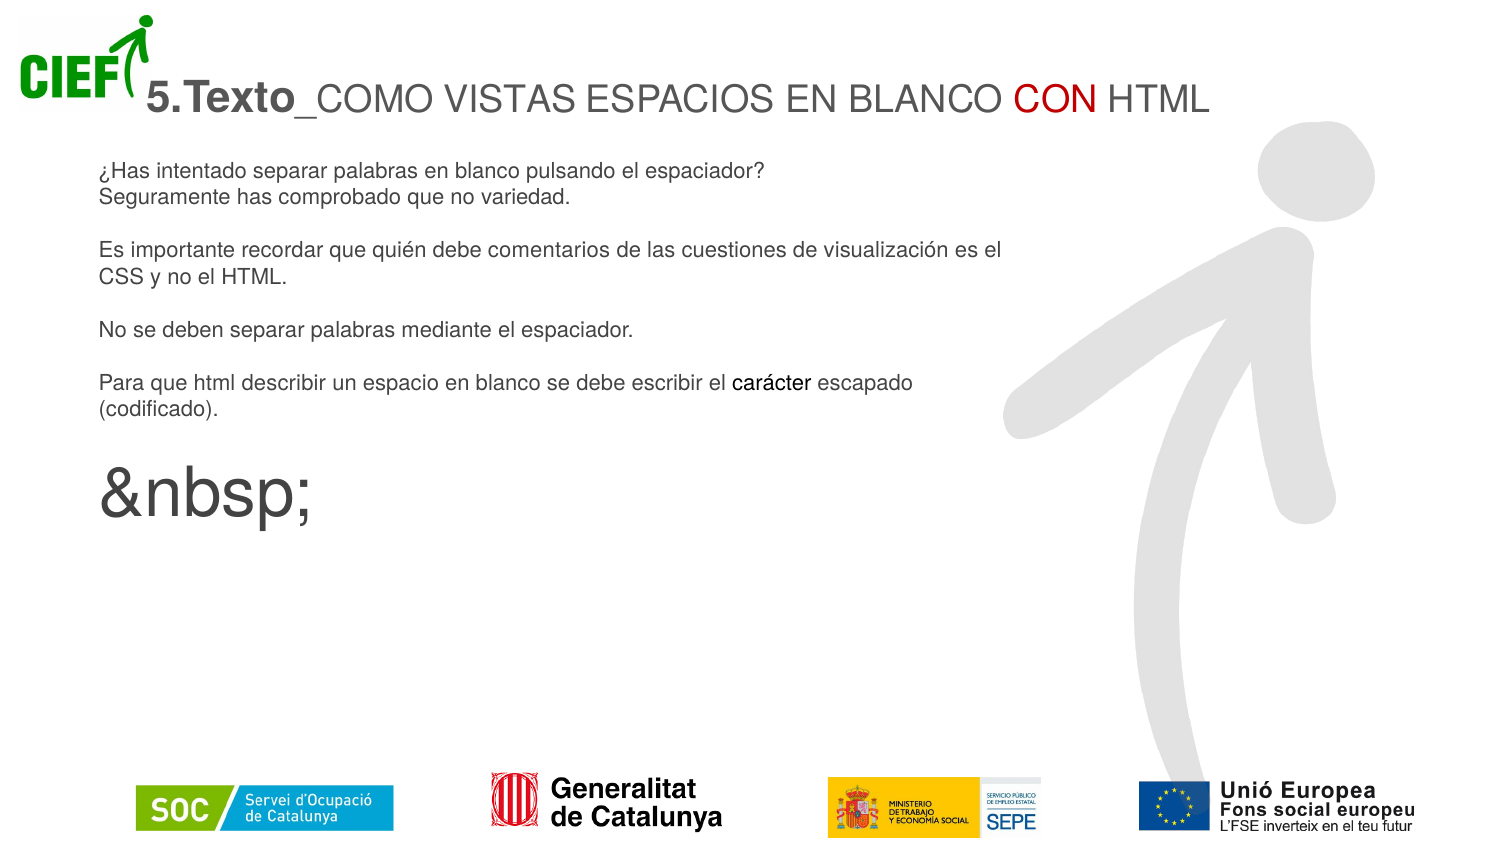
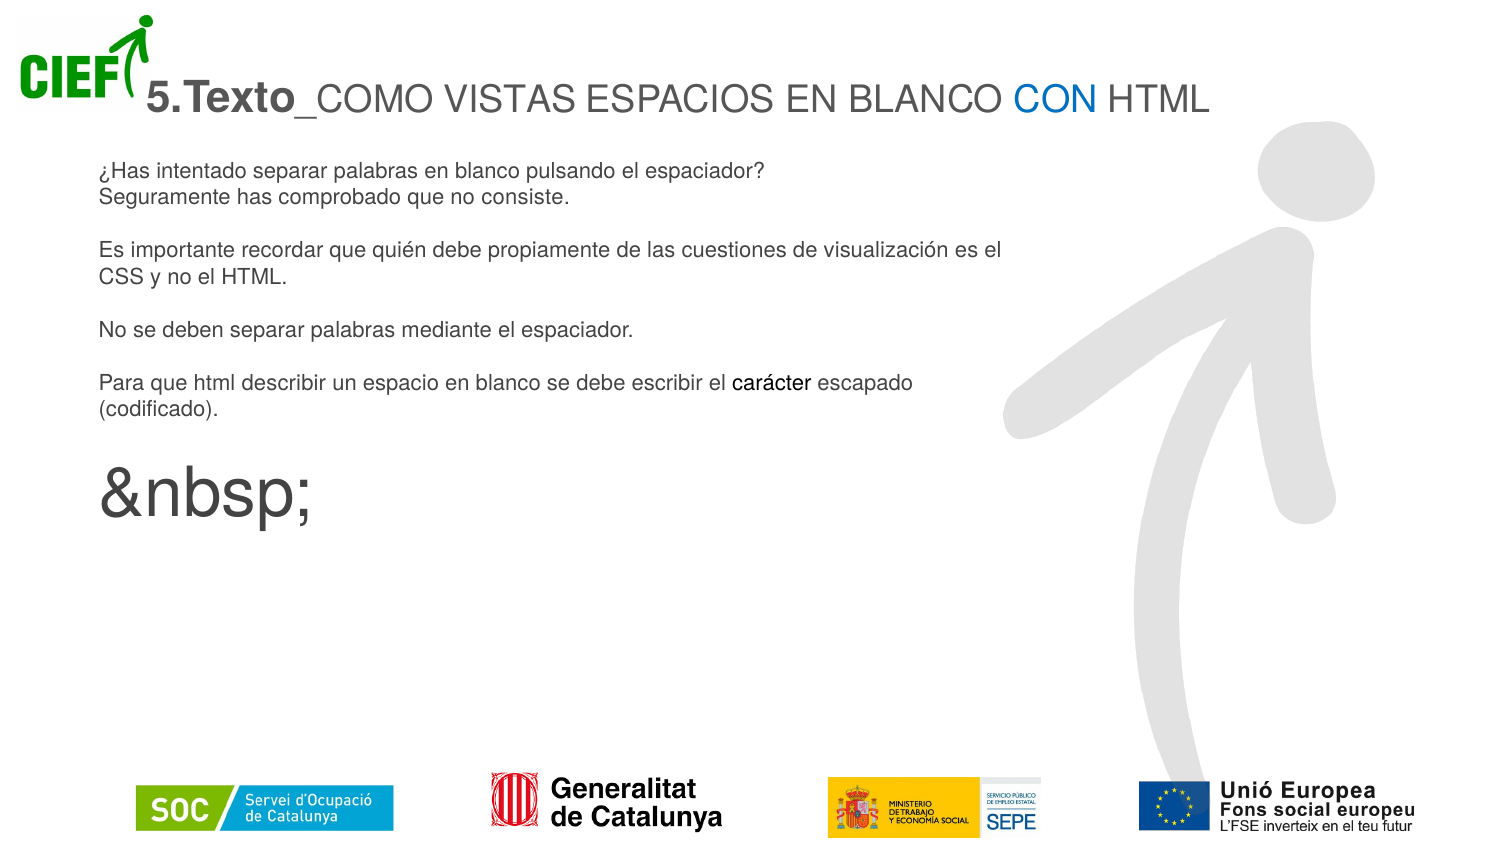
CON colour: red -> blue (1056, 100)
variedad: variedad -> consiste (526, 198)
comentarios: comentarios -> propiamente (549, 251)
